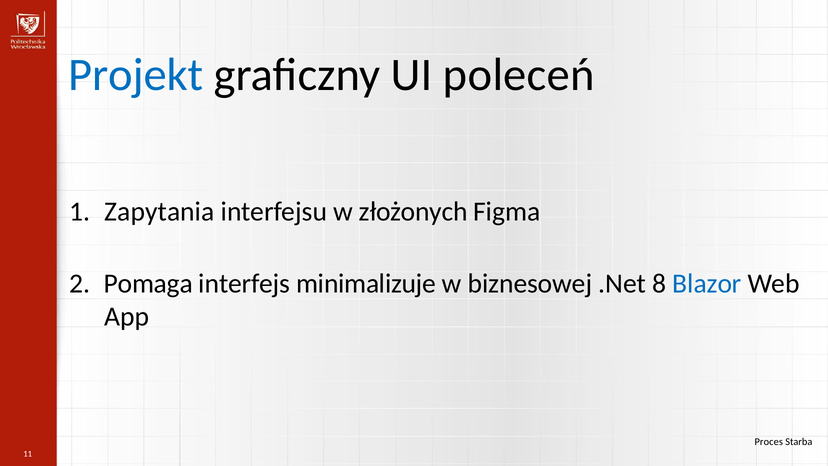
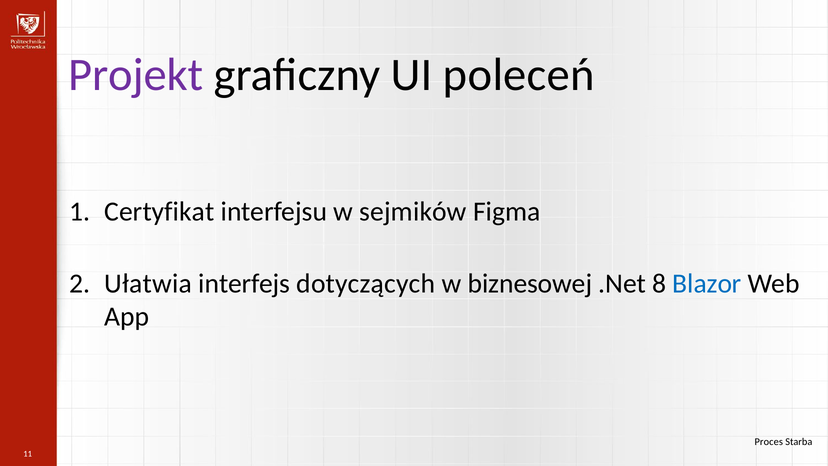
Projekt colour: blue -> purple (136, 75)
Zapytania: Zapytania -> Certyfikat (159, 212)
złożonych: złożonych -> sejmików (413, 212)
Pomaga: Pomaga -> Ułatwia (148, 283)
minimalizuje: minimalizuje -> dotyczących (366, 283)
